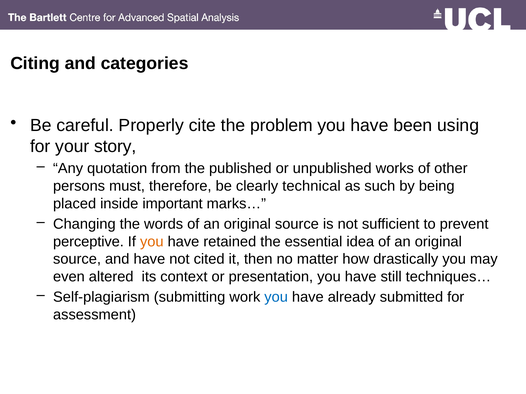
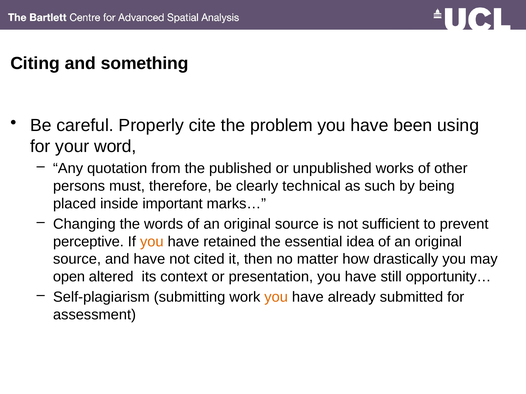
categories: categories -> something (145, 64)
story: story -> word (115, 147)
even: even -> open (69, 277)
techniques…: techniques… -> opportunity… (448, 277)
you colour: blue -> orange (276, 297)
